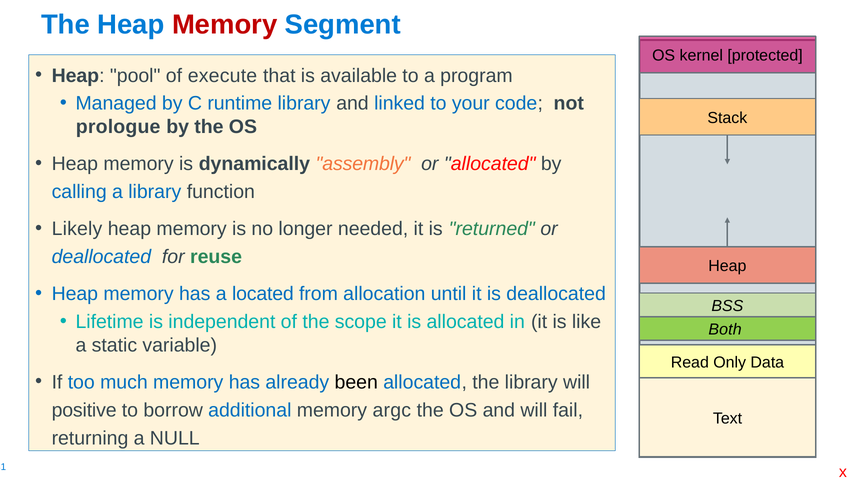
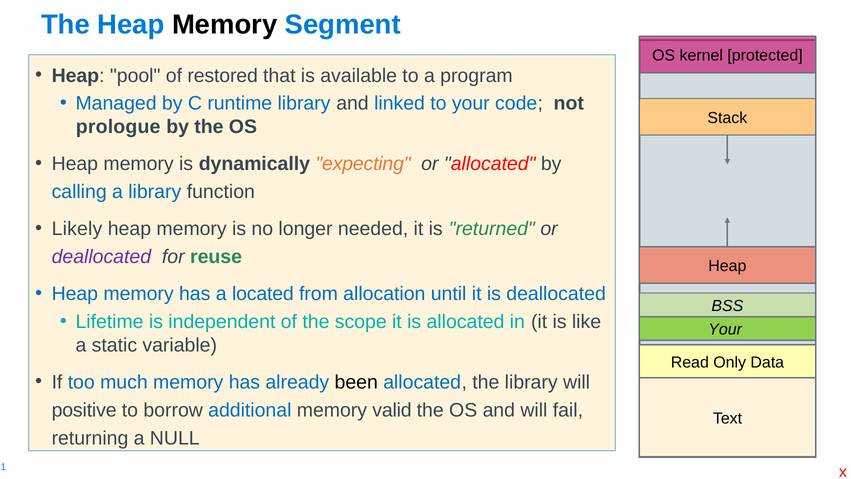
Memory colour: red -> black (225, 25)
execute: execute -> restored (223, 76)
assembly: assembly -> expecting (363, 164)
deallocated colour: blue -> purple (101, 257)
Both: Both -> Your (725, 329)
argc: argc -> valid (392, 410)
